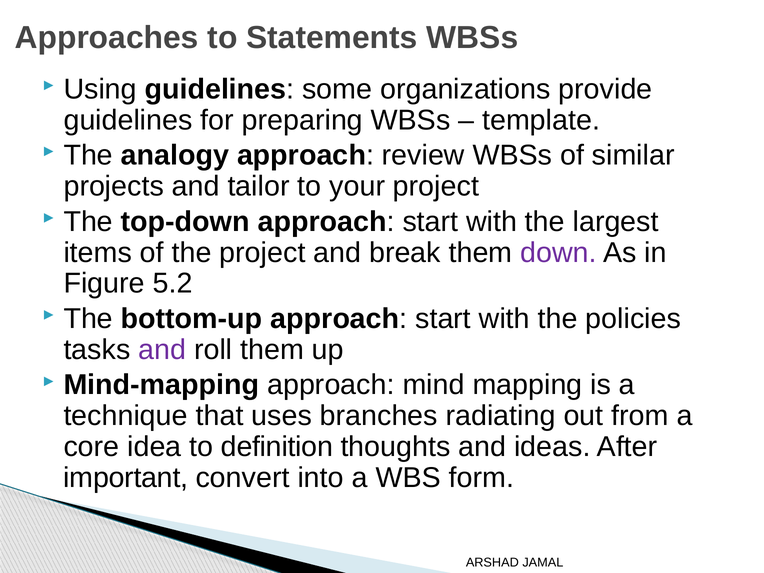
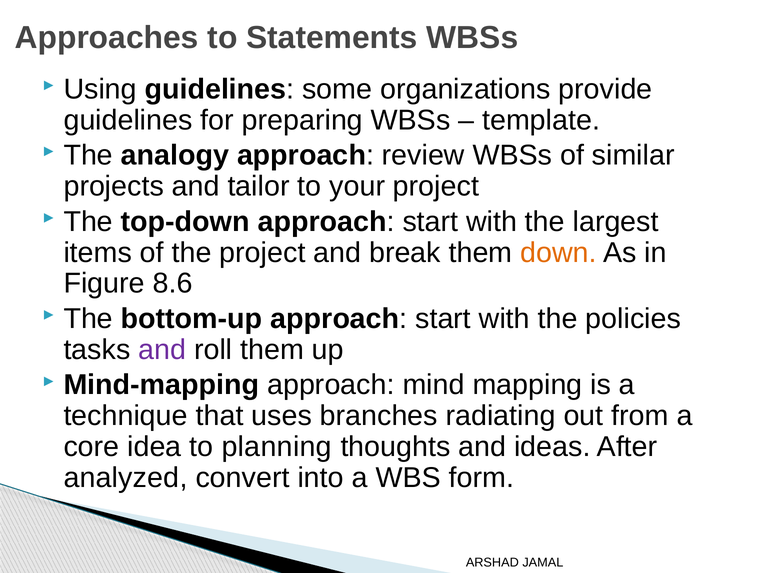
down colour: purple -> orange (558, 253)
5.2: 5.2 -> 8.6 (173, 284)
definition: definition -> planning (277, 447)
important: important -> analyzed (126, 478)
